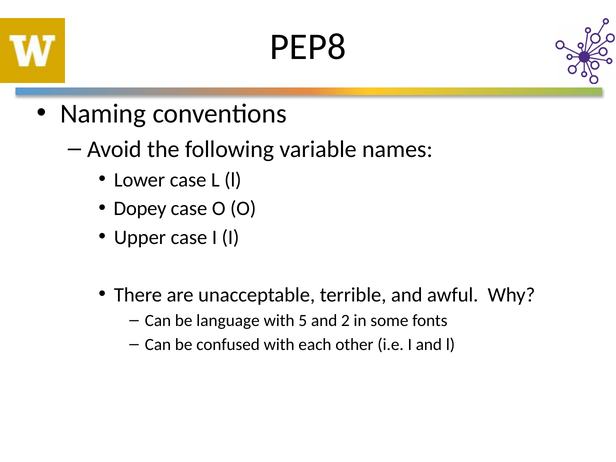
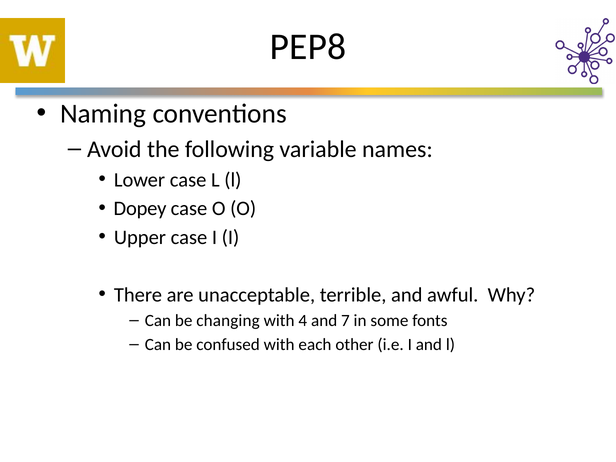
language: language -> changing (228, 320)
5: 5 -> 4 (303, 320)
2: 2 -> 7 (345, 320)
